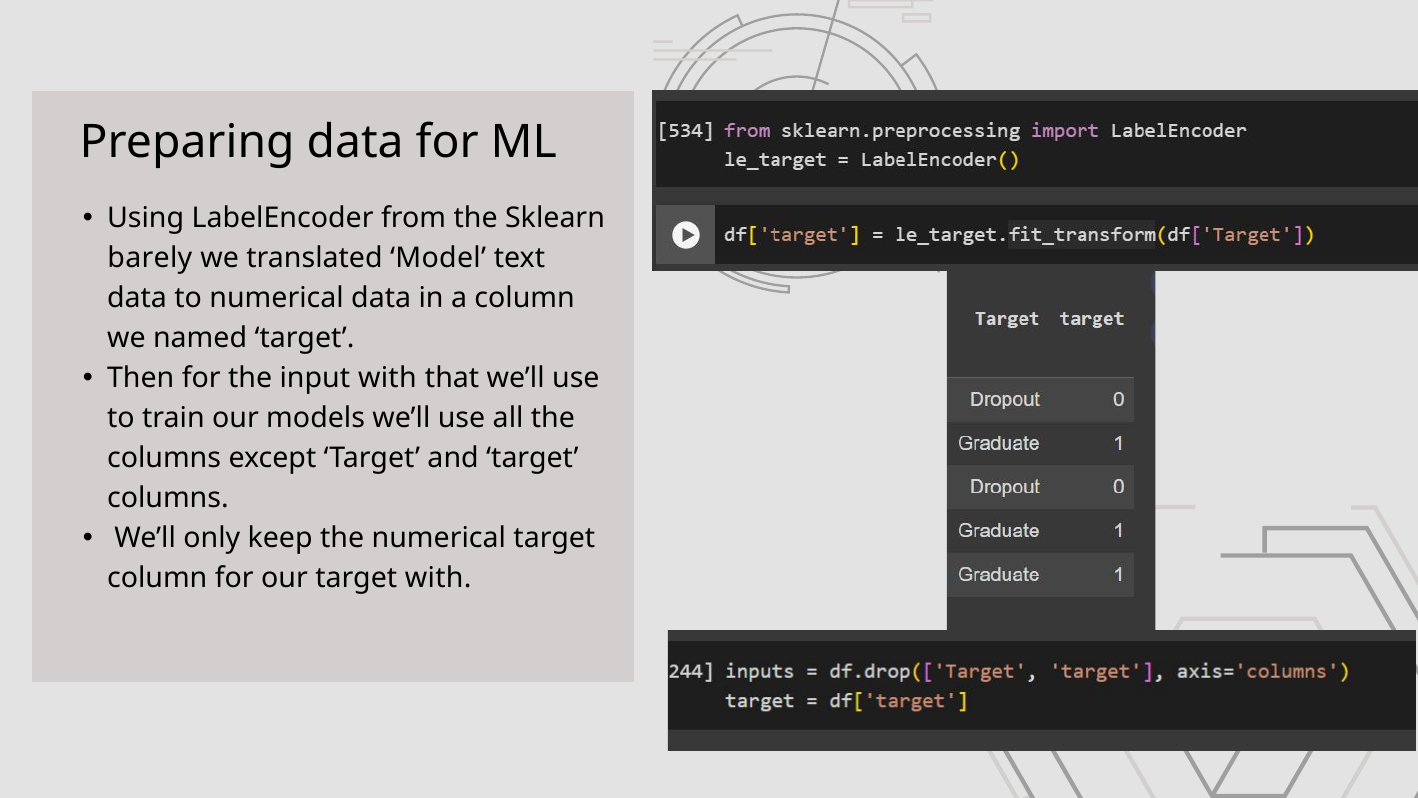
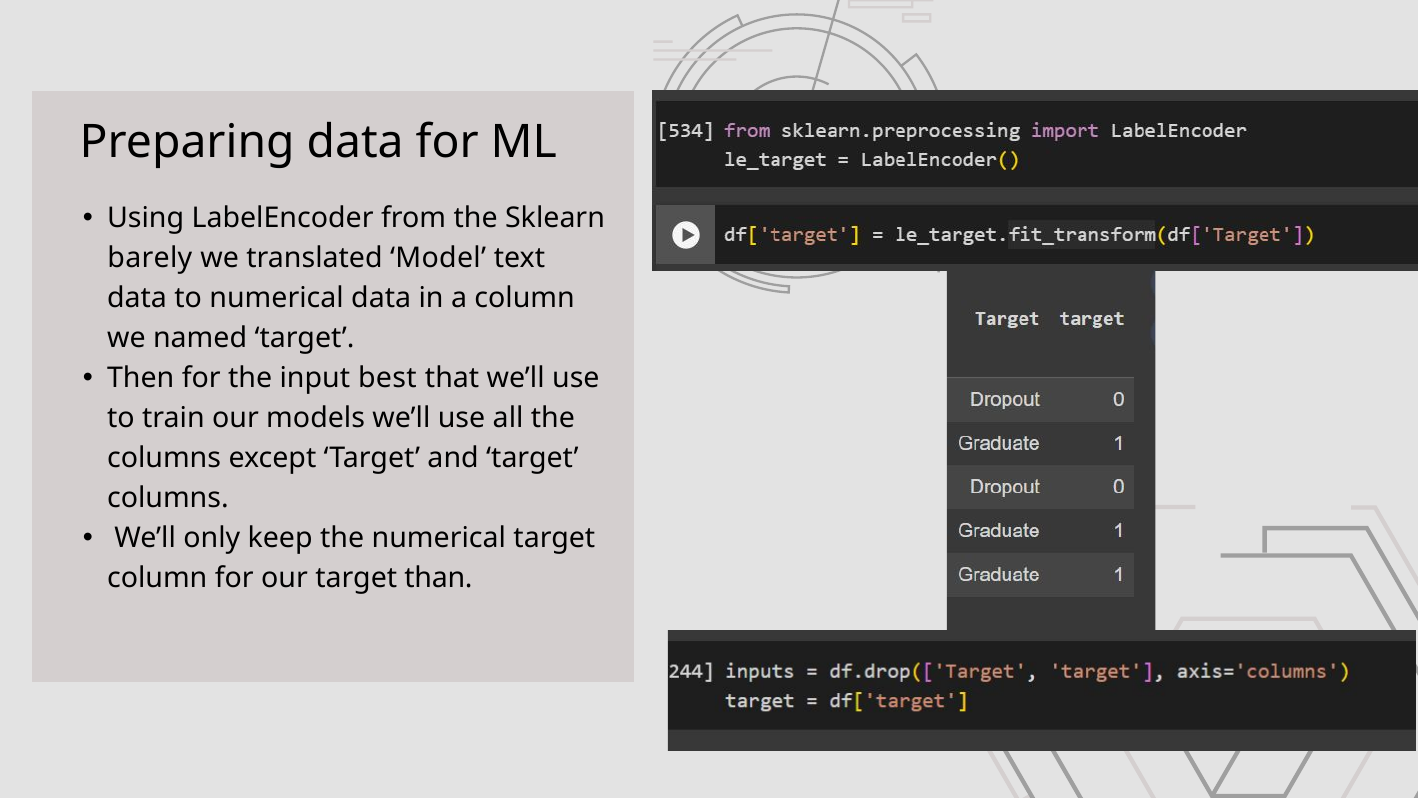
input with: with -> best (387, 378)
target with: with -> than (439, 578)
